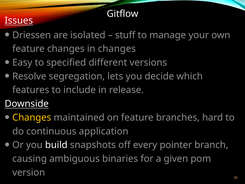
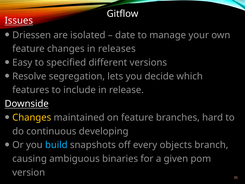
stuff: stuff -> date (125, 35)
in changes: changes -> releases (117, 49)
application: application -> developing (104, 131)
build colour: white -> light blue (56, 145)
pointer: pointer -> objects (176, 145)
